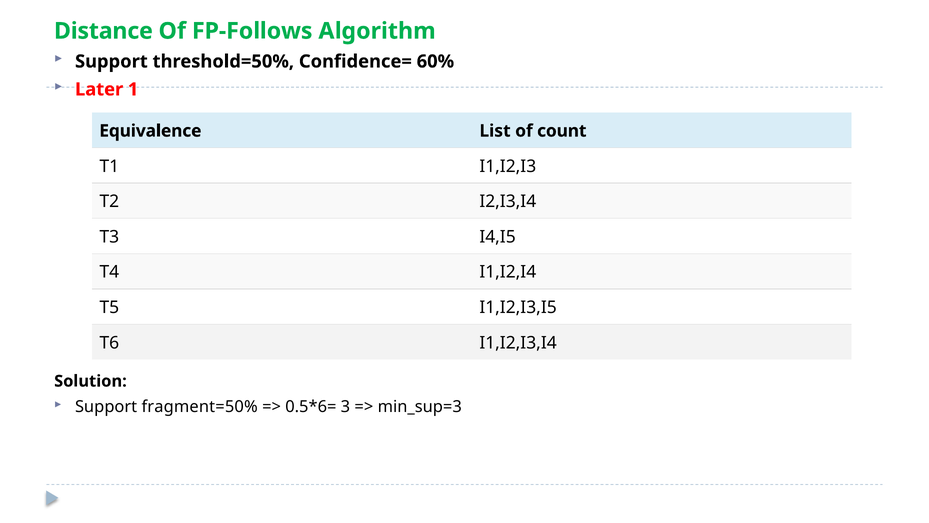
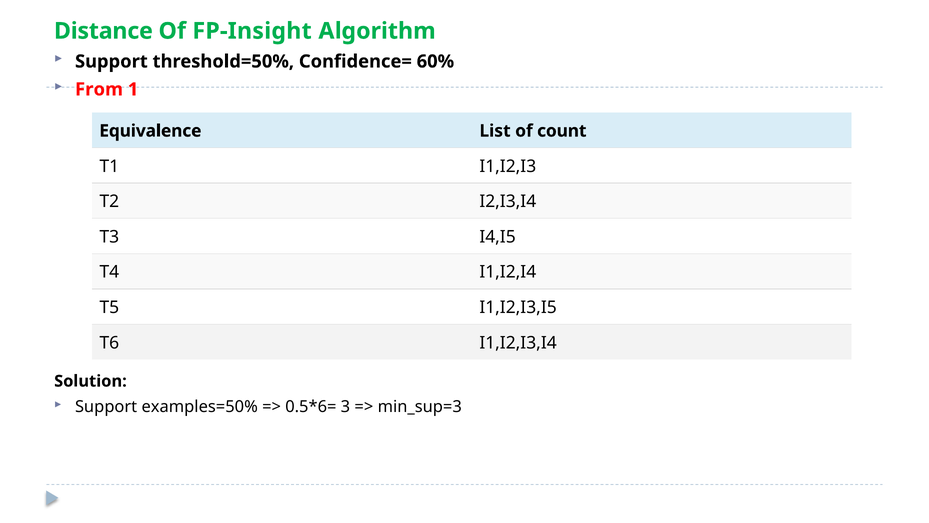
FP-Follows: FP-Follows -> FP-Insight (252, 31)
Later: Later -> From (99, 89)
fragment=50%: fragment=50% -> examples=50% (200, 406)
